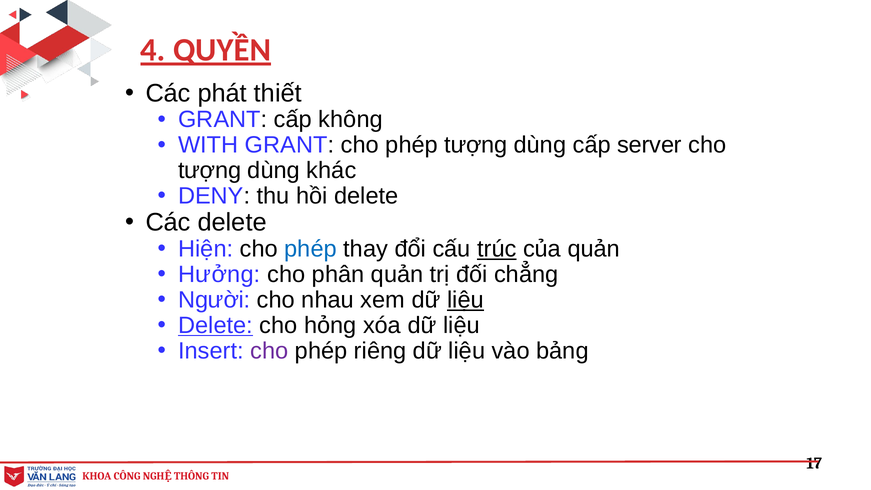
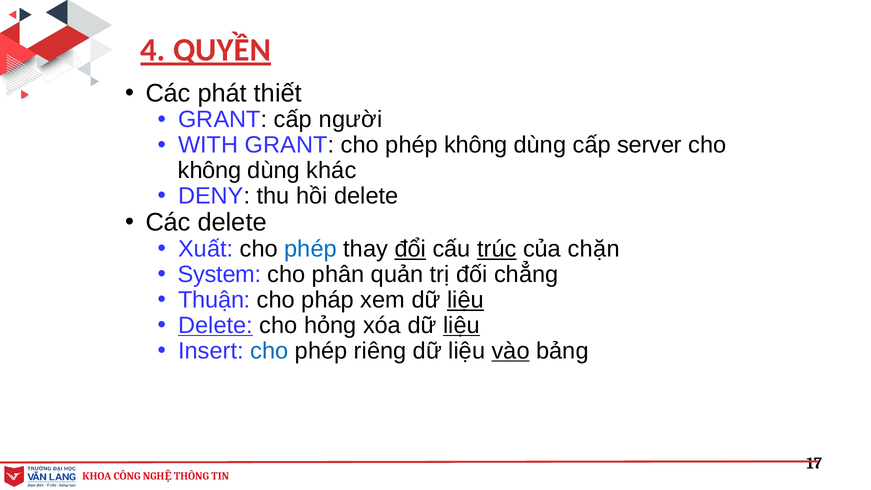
không: không -> người (350, 120)
phép tượng: tượng -> không (476, 145)
tượng: tượng -> không (210, 171)
Hiện: Hiện -> Xuất (206, 249)
đổi underline: none -> present (410, 249)
của quản: quản -> chặn (594, 249)
Hưởng: Hưởng -> System (220, 274)
Người: Người -> Thuận (214, 300)
nhau: nhau -> pháp (328, 300)
liệu underline: none -> present (461, 325)
cho colour: purple -> blue (269, 351)
vào underline: none -> present (511, 351)
